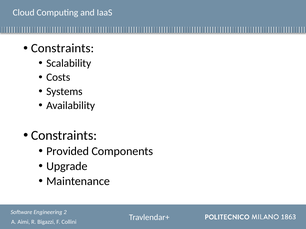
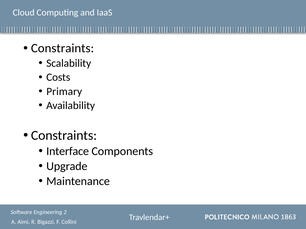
Systems: Systems -> Primary (64, 92)
Provided: Provided -> Interface (68, 152)
